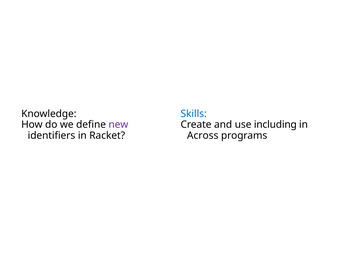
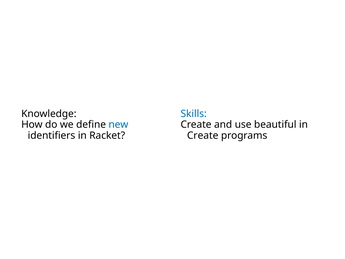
new colour: purple -> blue (118, 124)
including: including -> beautiful (275, 124)
Across: Across -> Create (203, 135)
